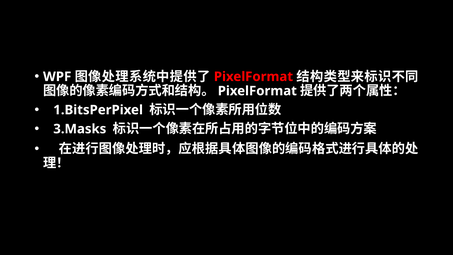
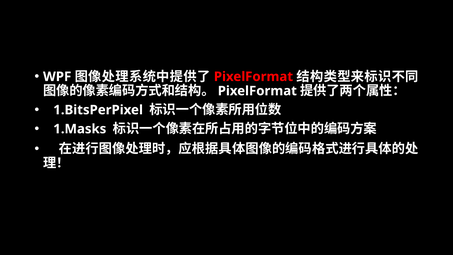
3.Masks: 3.Masks -> 1.Masks (80, 129)
